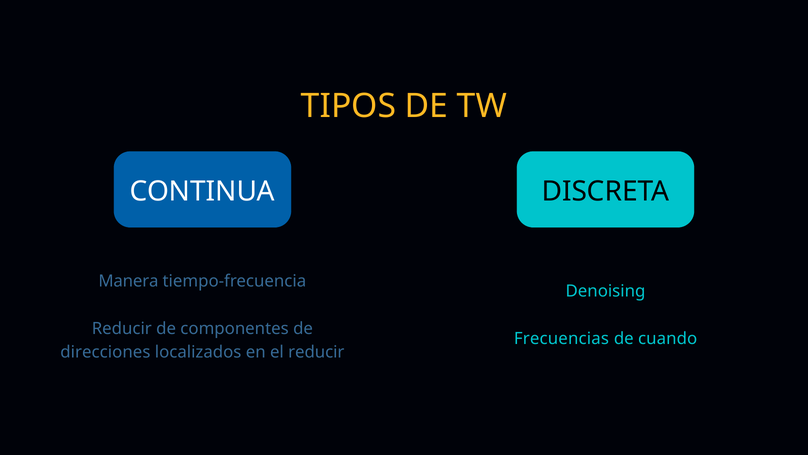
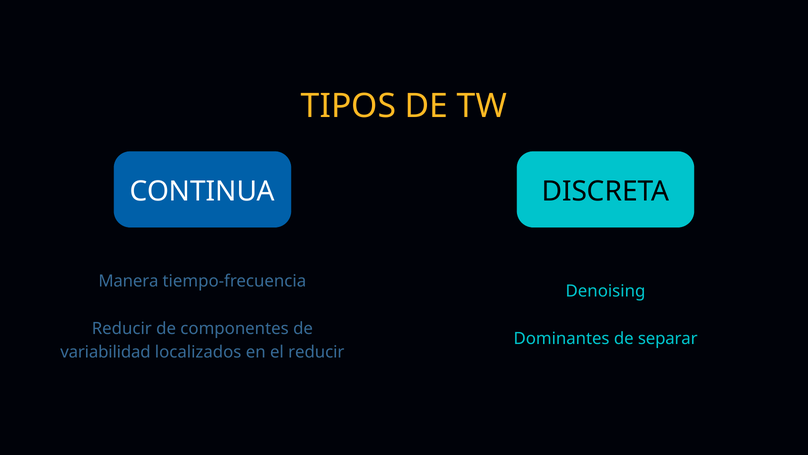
Frecuencias: Frecuencias -> Dominantes (562, 338)
cuando: cuando -> separar (668, 338)
direcciones: direcciones -> variabilidad (106, 352)
